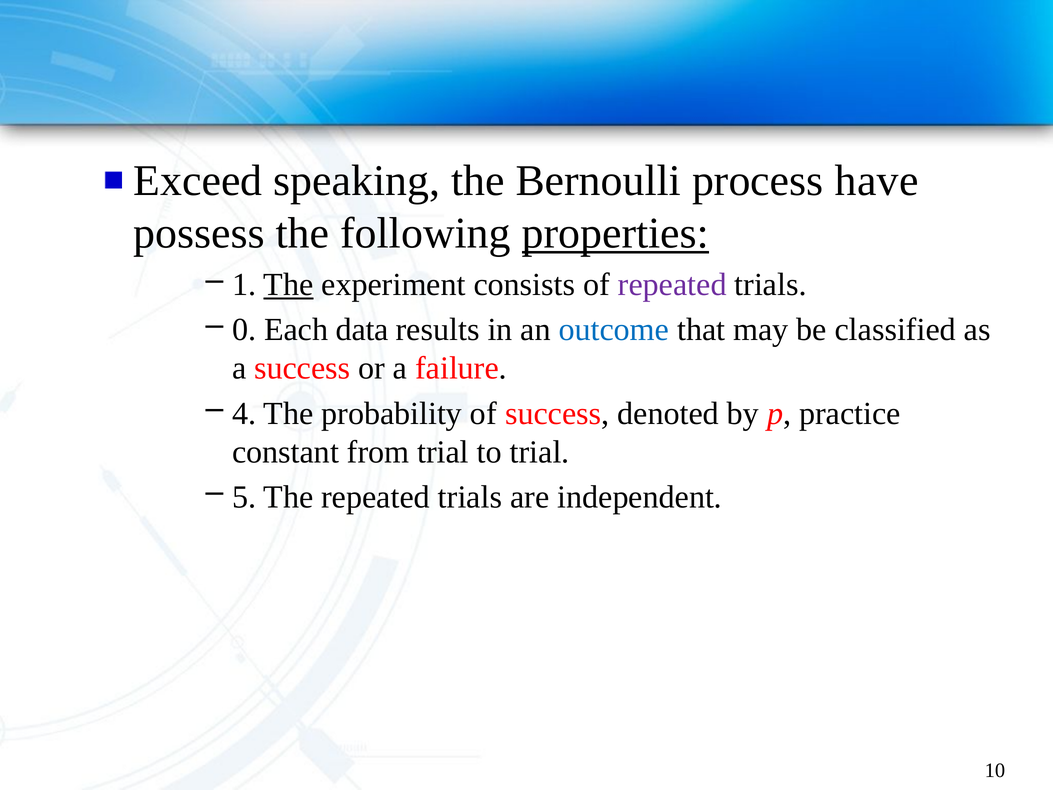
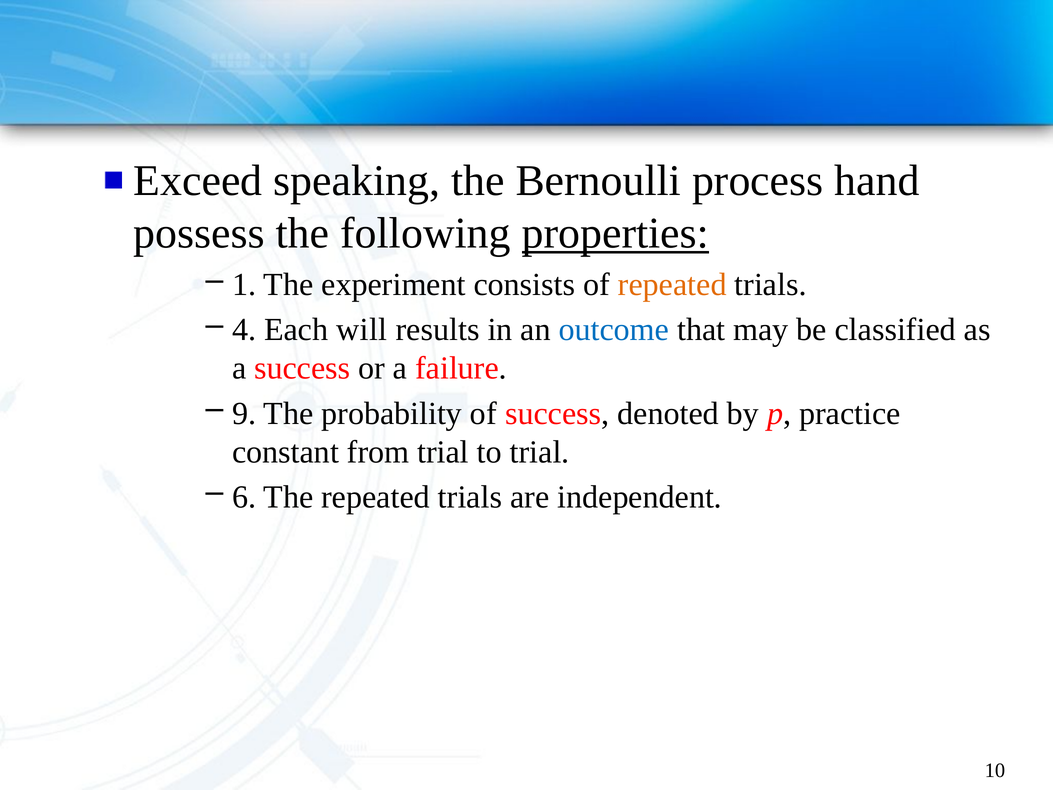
have: have -> hand (877, 181)
The underline: present -> none (288, 285)
repeated colour: purple -> orange (672, 285)
0: 0 -> 4 (244, 330)
data: data -> will (362, 330)
4: 4 -> 9 (244, 413)
5: 5 -> 6 (244, 497)
